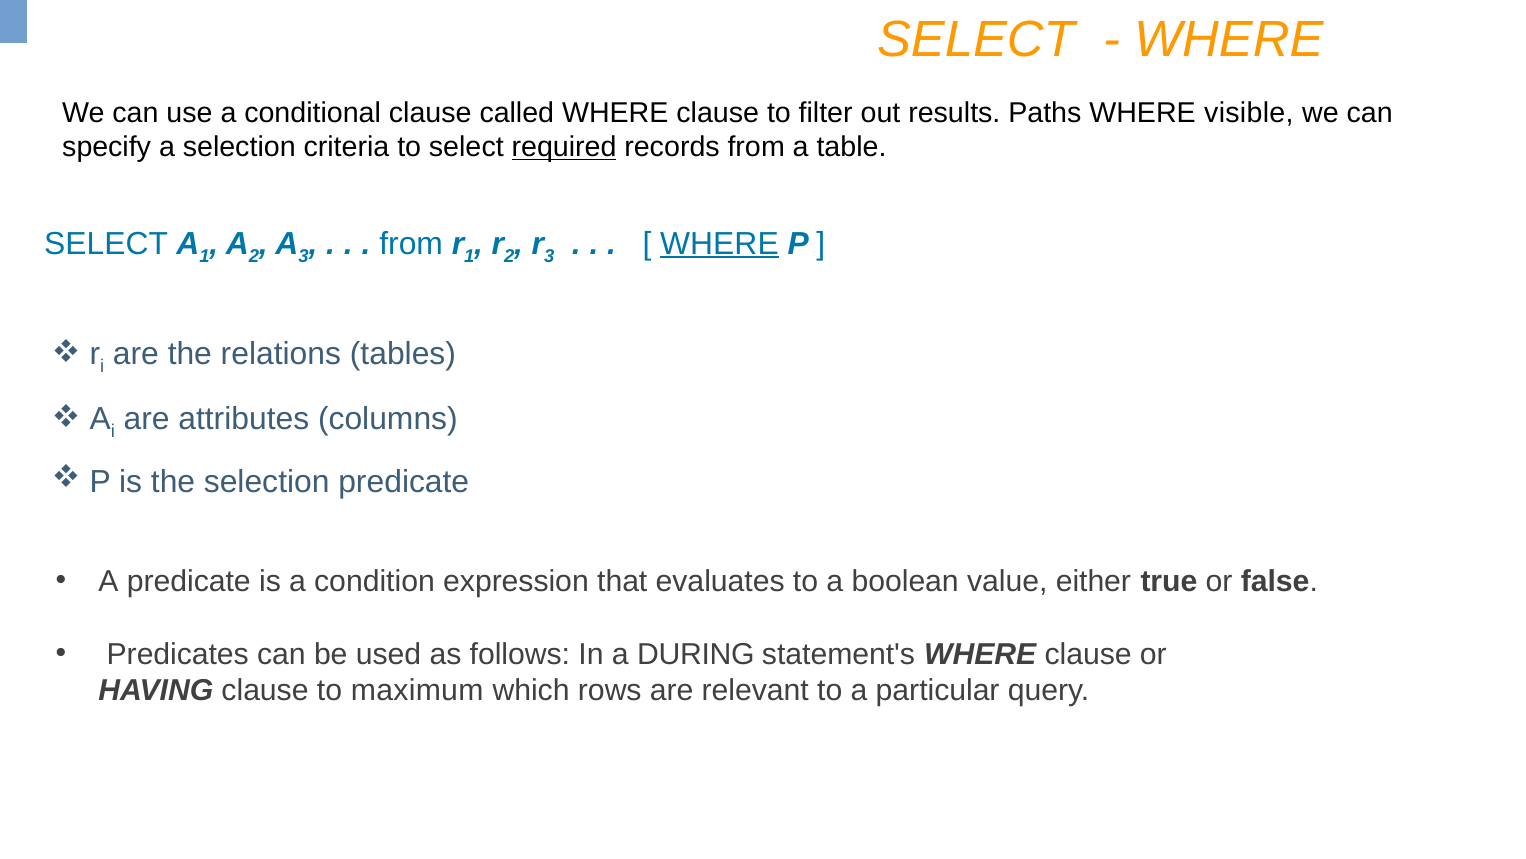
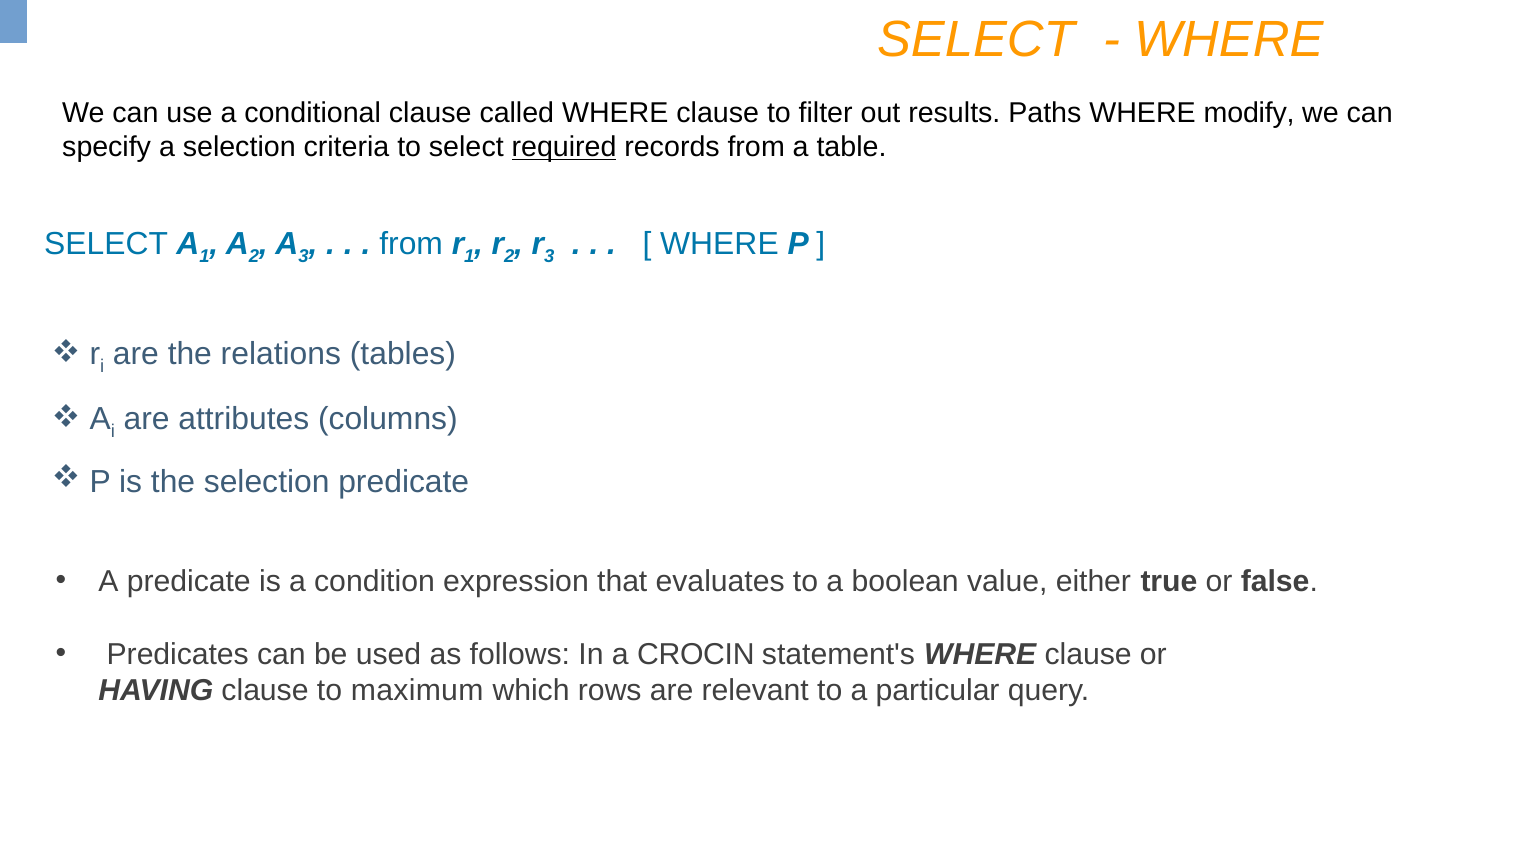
visible: visible -> modify (1249, 113)
WHERE underline: present -> none (719, 243)
DURING: DURING -> CROCIN (696, 654)
